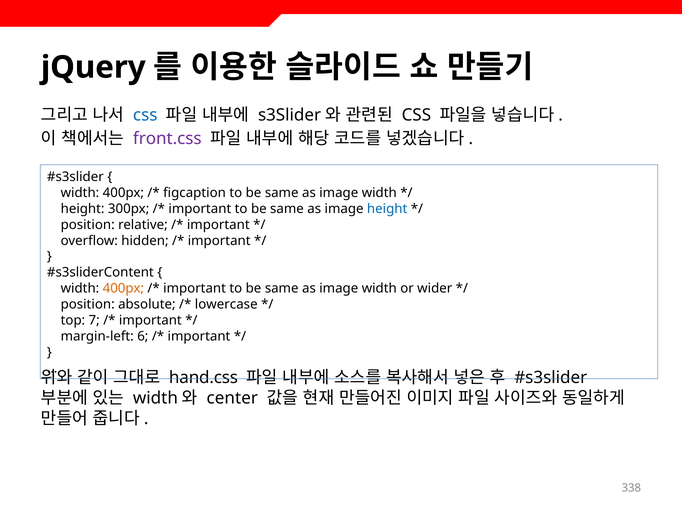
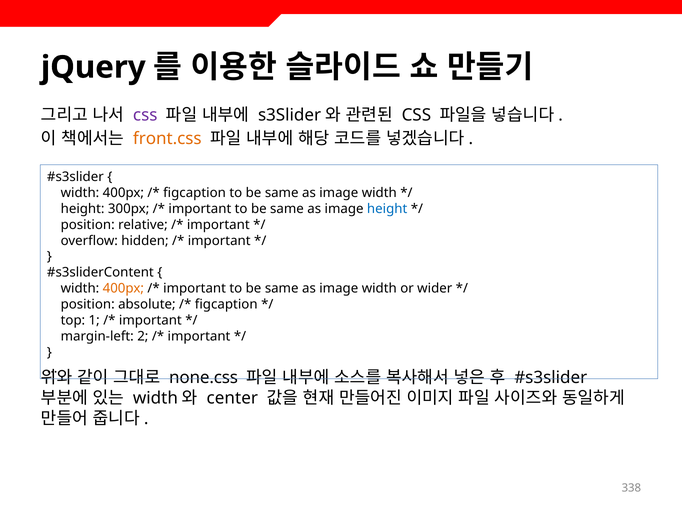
css colour: blue -> purple (145, 115)
front.css colour: purple -> orange (167, 139)
lowercase: lowercase -> figcaption (226, 304)
7: 7 -> 1 (94, 320)
6: 6 -> 2 (143, 336)
hand.css: hand.css -> none.css (204, 377)
